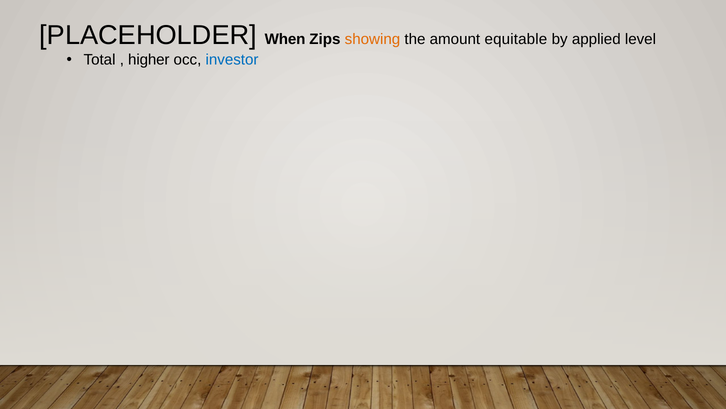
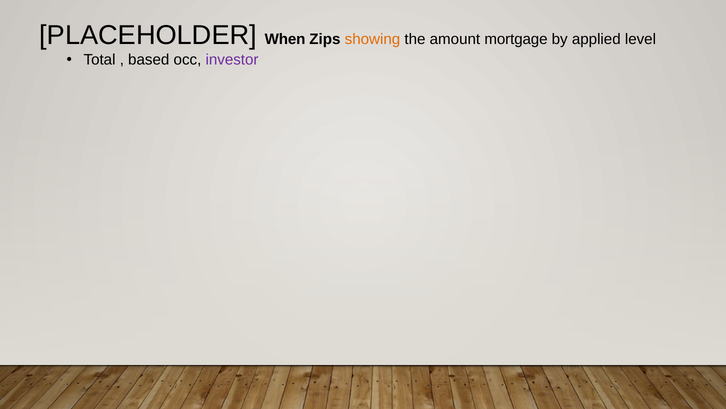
equitable: equitable -> mortgage (516, 39)
higher: higher -> based (149, 60)
investor colour: blue -> purple (232, 60)
